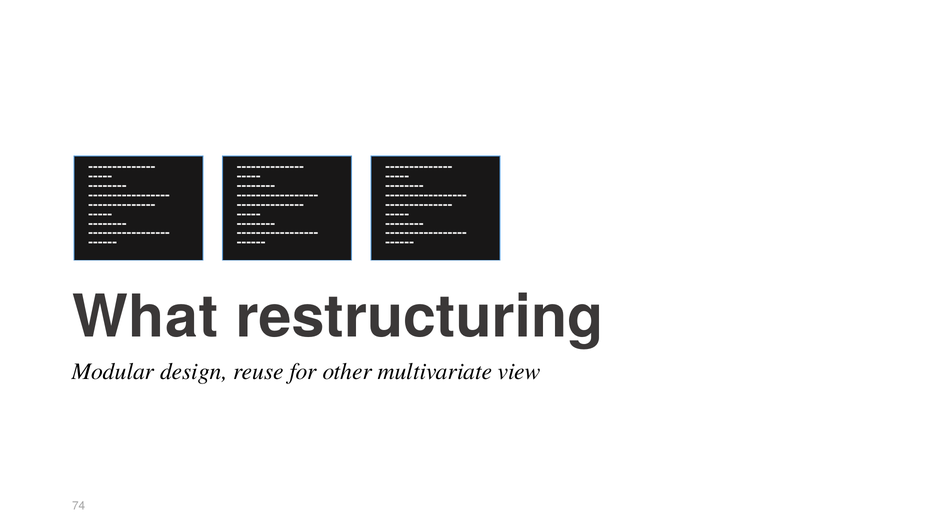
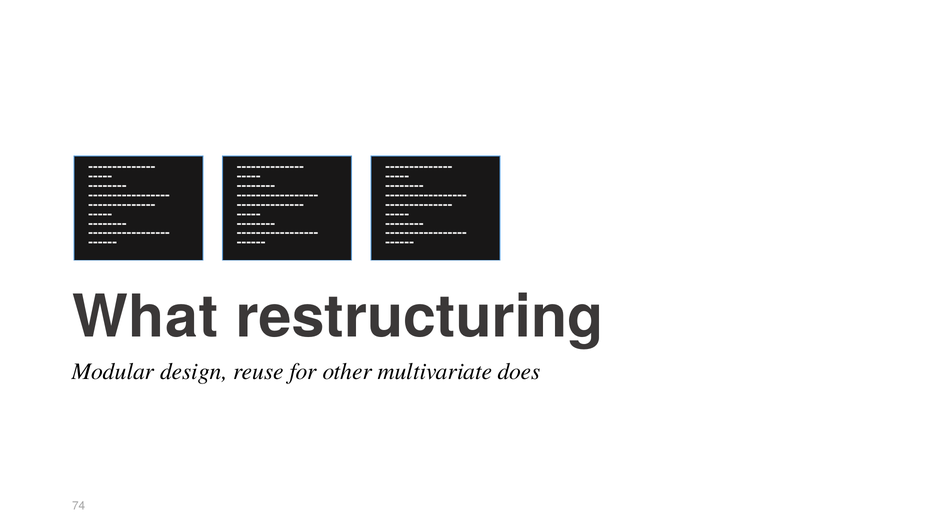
view: view -> does (519, 372)
